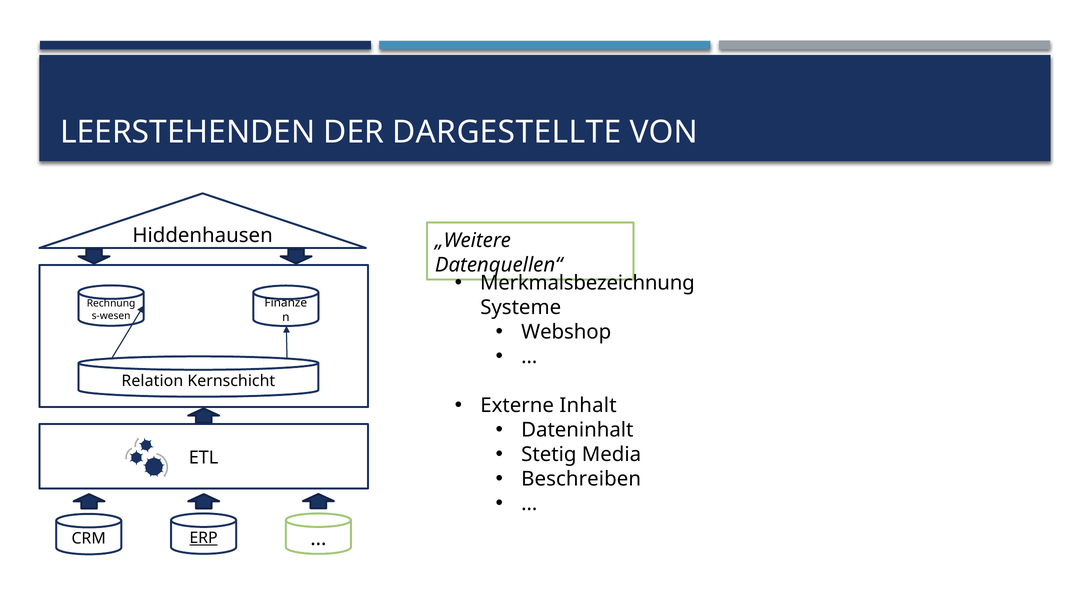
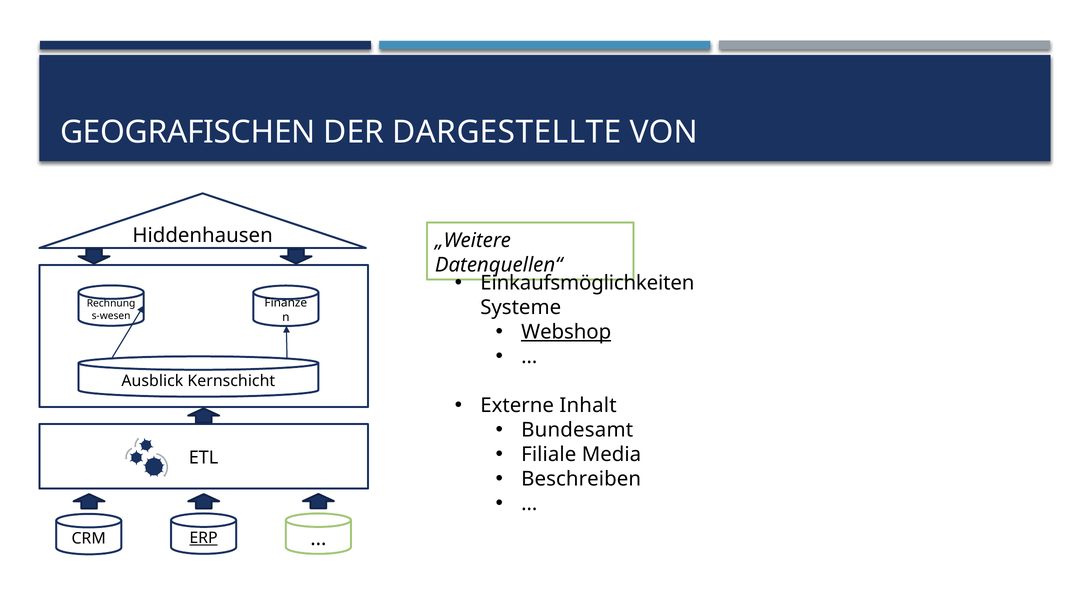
LEERSTEHENDEN: LEERSTEHENDEN -> GEOGRAFISCHEN (188, 132)
Merkmalsbezeichnung: Merkmalsbezeichnung -> Einkaufsmöglichkeiten (587, 283)
Webshop underline: none -> present (566, 332)
Relation: Relation -> Ausblick (152, 381)
Dateninhalt: Dateninhalt -> Bundesamt (577, 430)
Stetig: Stetig -> Filiale (549, 455)
